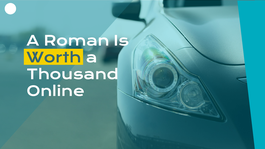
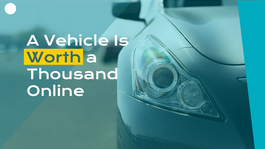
Roman: Roman -> Vehicle (77, 41)
